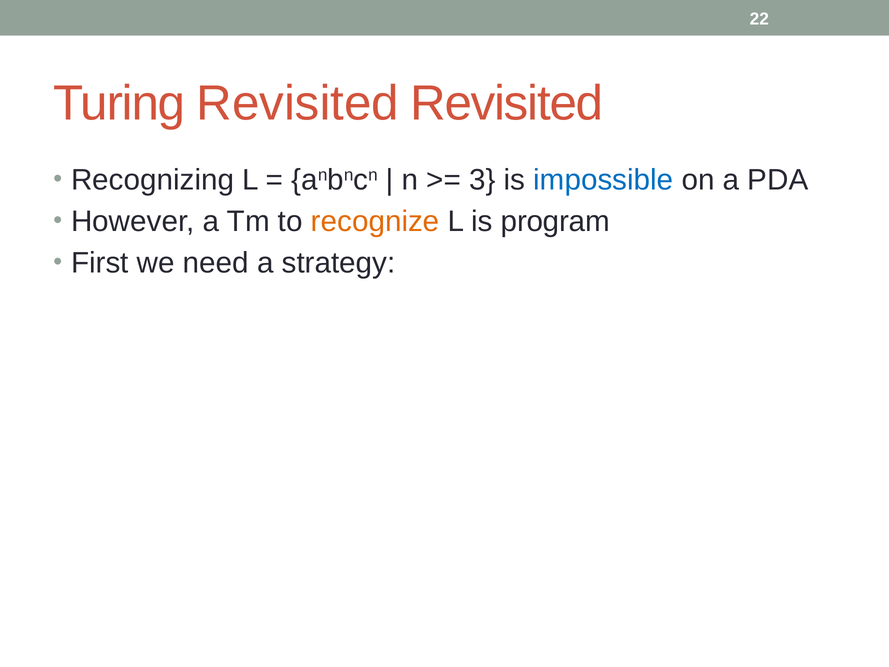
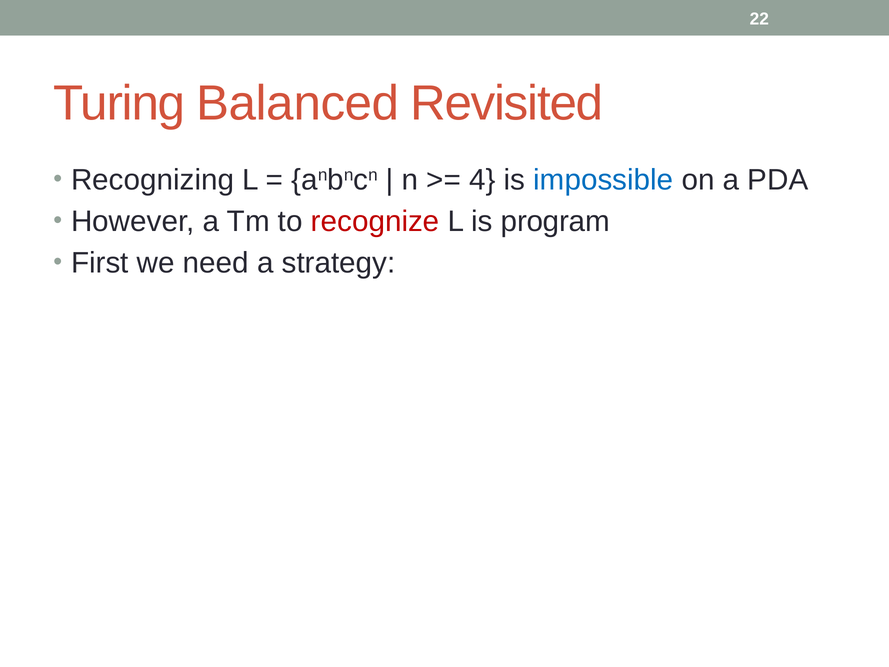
Turing Revisited: Revisited -> Balanced (298, 103)
3: 3 -> 4 (482, 180)
recognize colour: orange -> red (375, 221)
